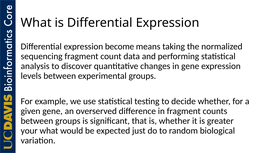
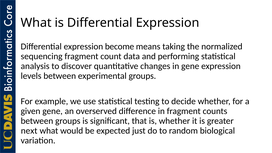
your: your -> next (29, 131)
